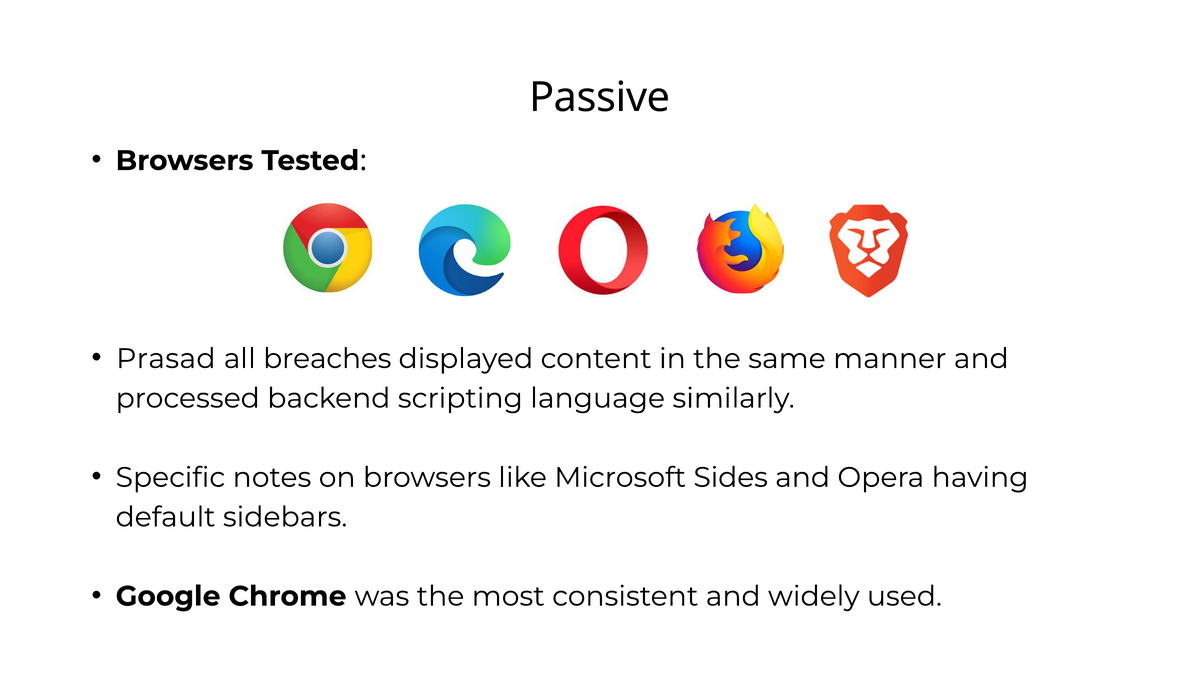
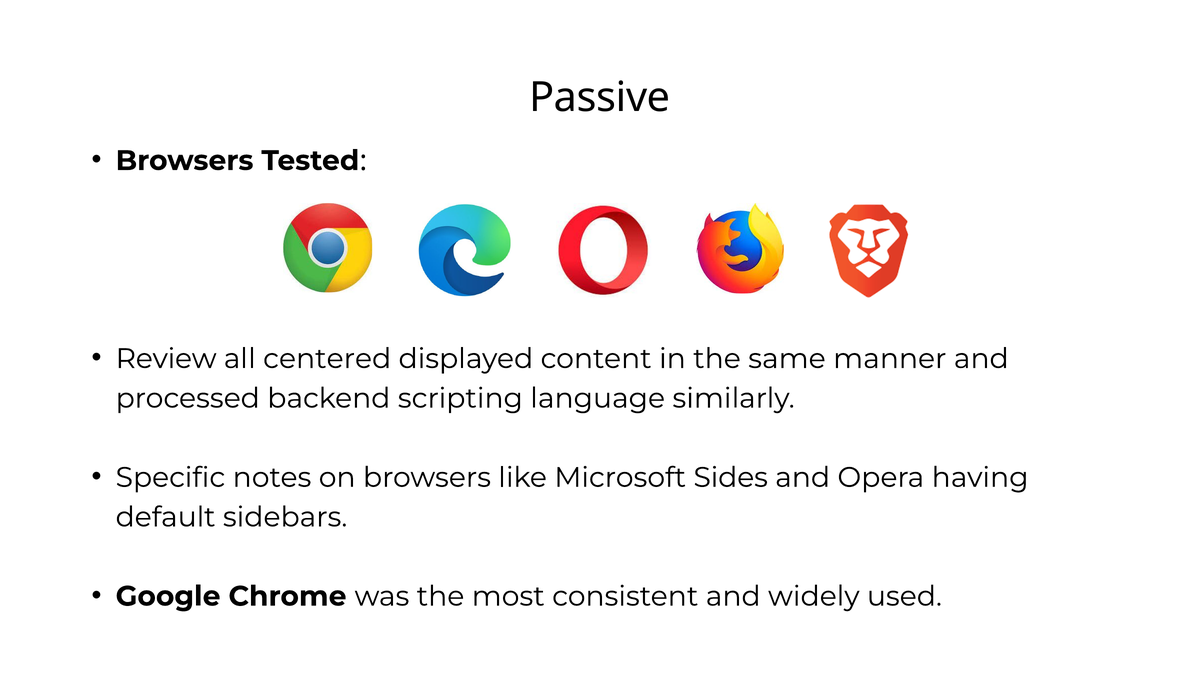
Prasad: Prasad -> Review (166, 359)
breaches: breaches -> centered (327, 359)
